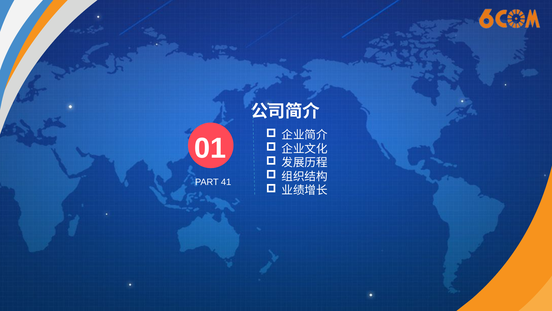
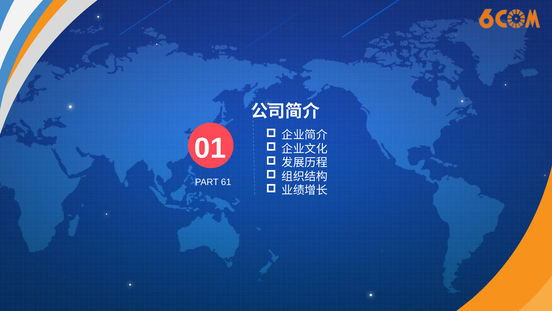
41: 41 -> 61 (226, 182)
